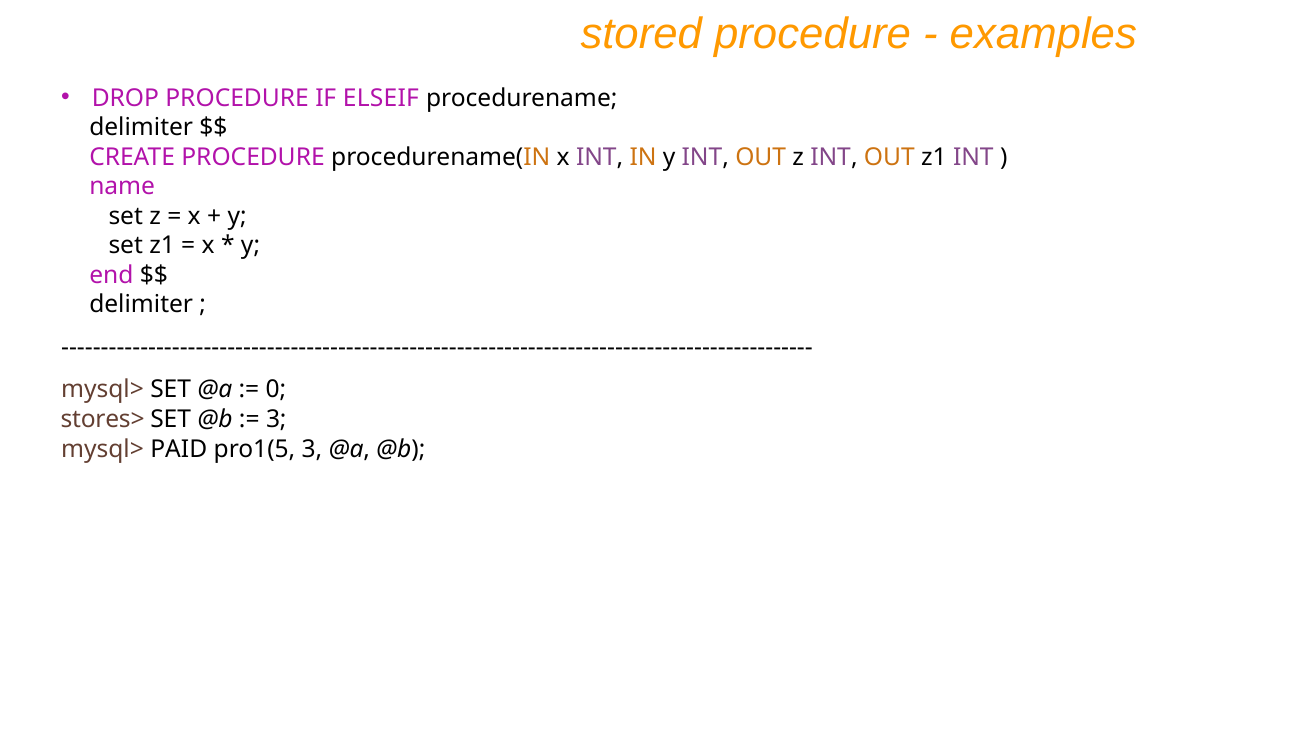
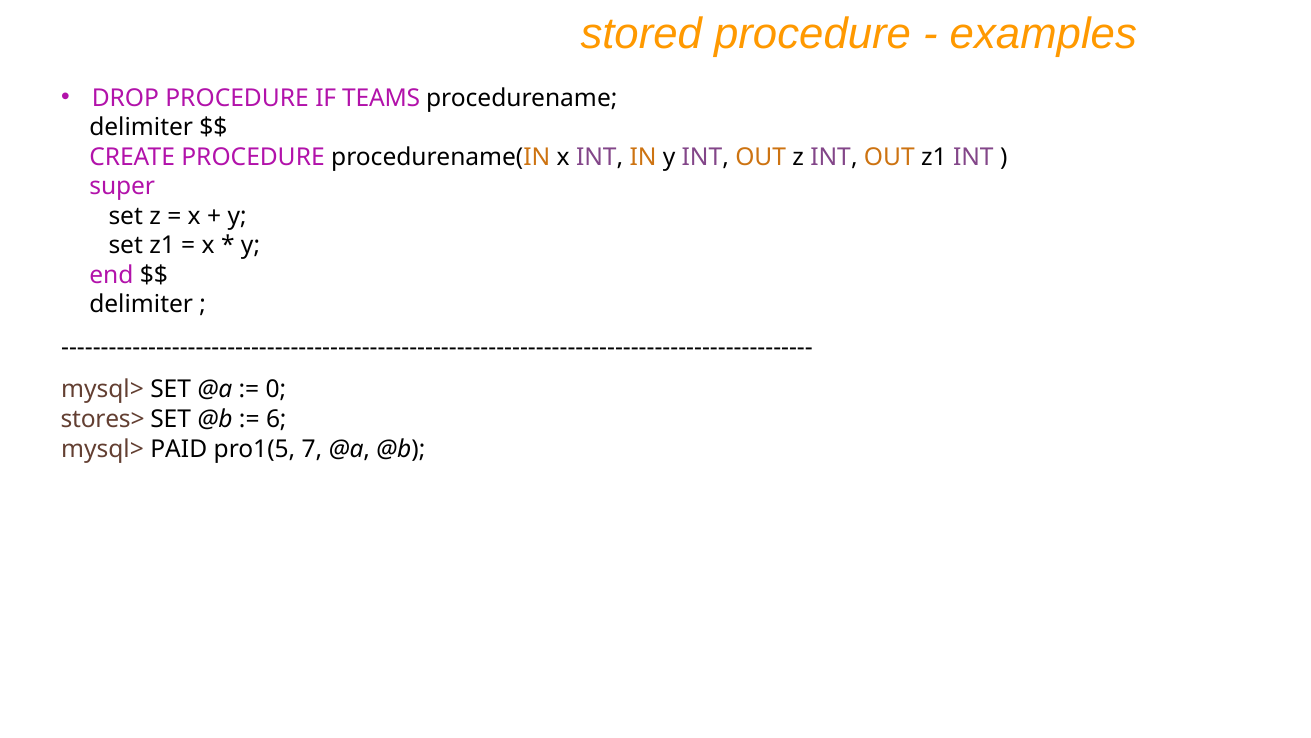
ELSEIF: ELSEIF -> TEAMS (381, 98)
name: name -> super (122, 186)
3: 3 -> 6 (276, 419)
pro1(5 3: 3 -> 7 (312, 449)
